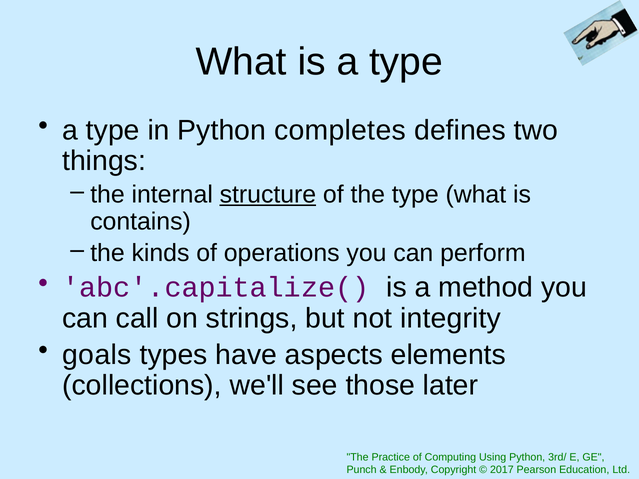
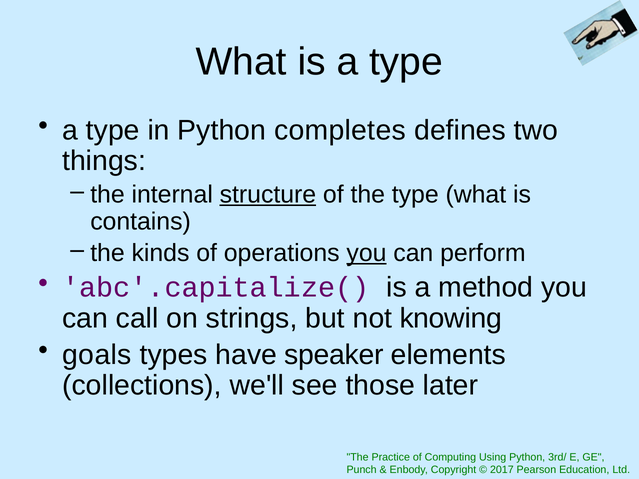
you underline: none -> present (367, 253)
integrity: integrity -> knowing (451, 318)
aspects: aspects -> speaker (334, 355)
